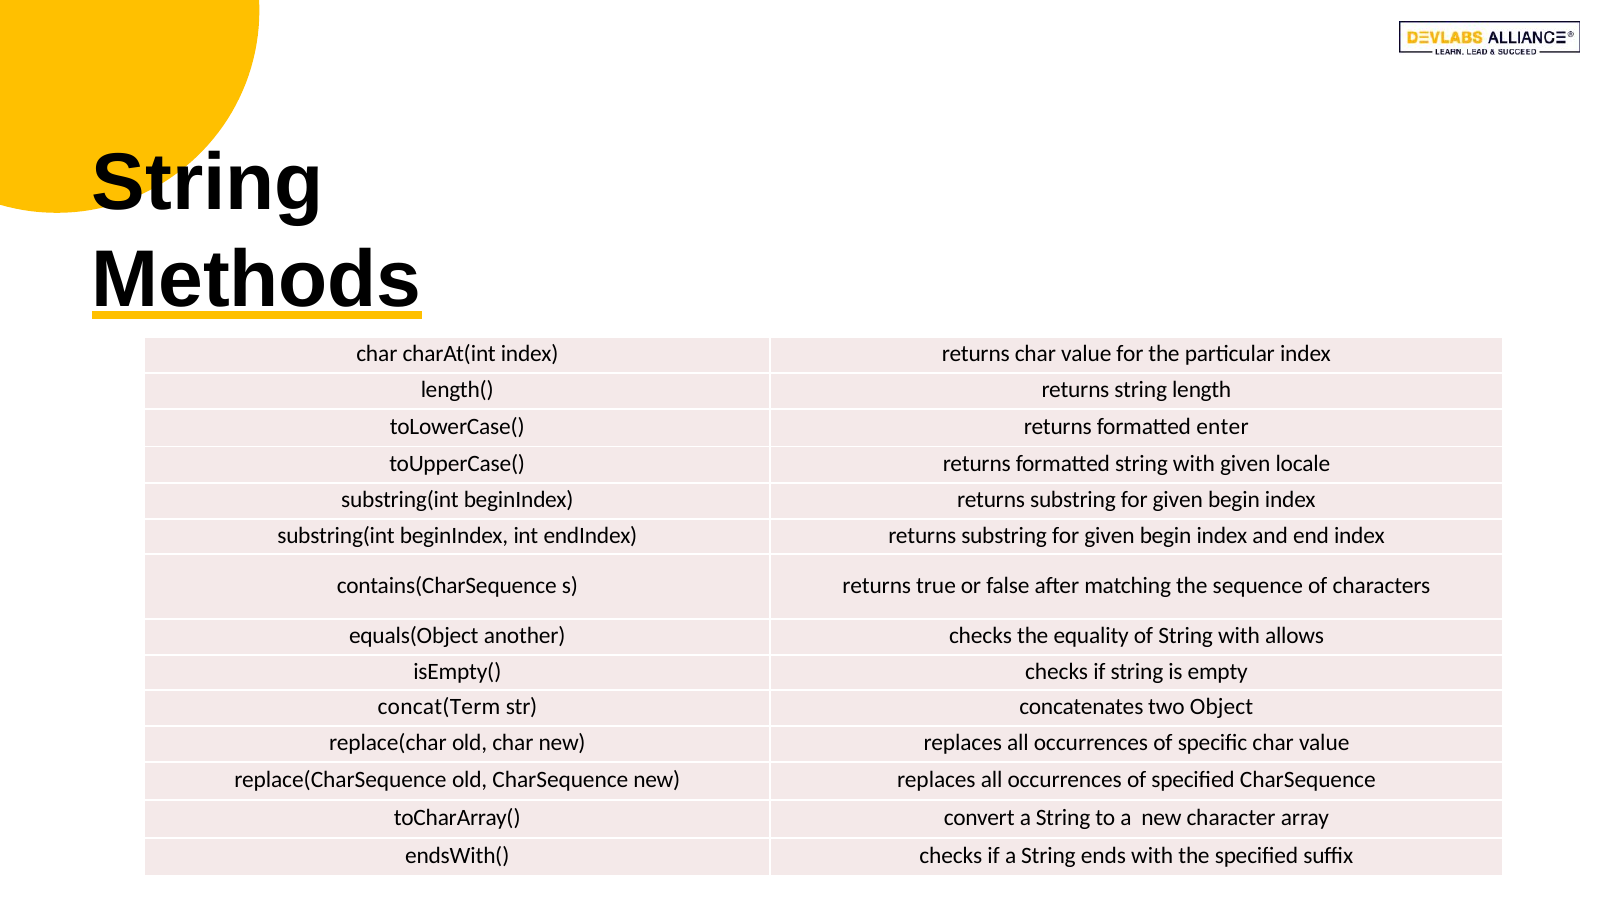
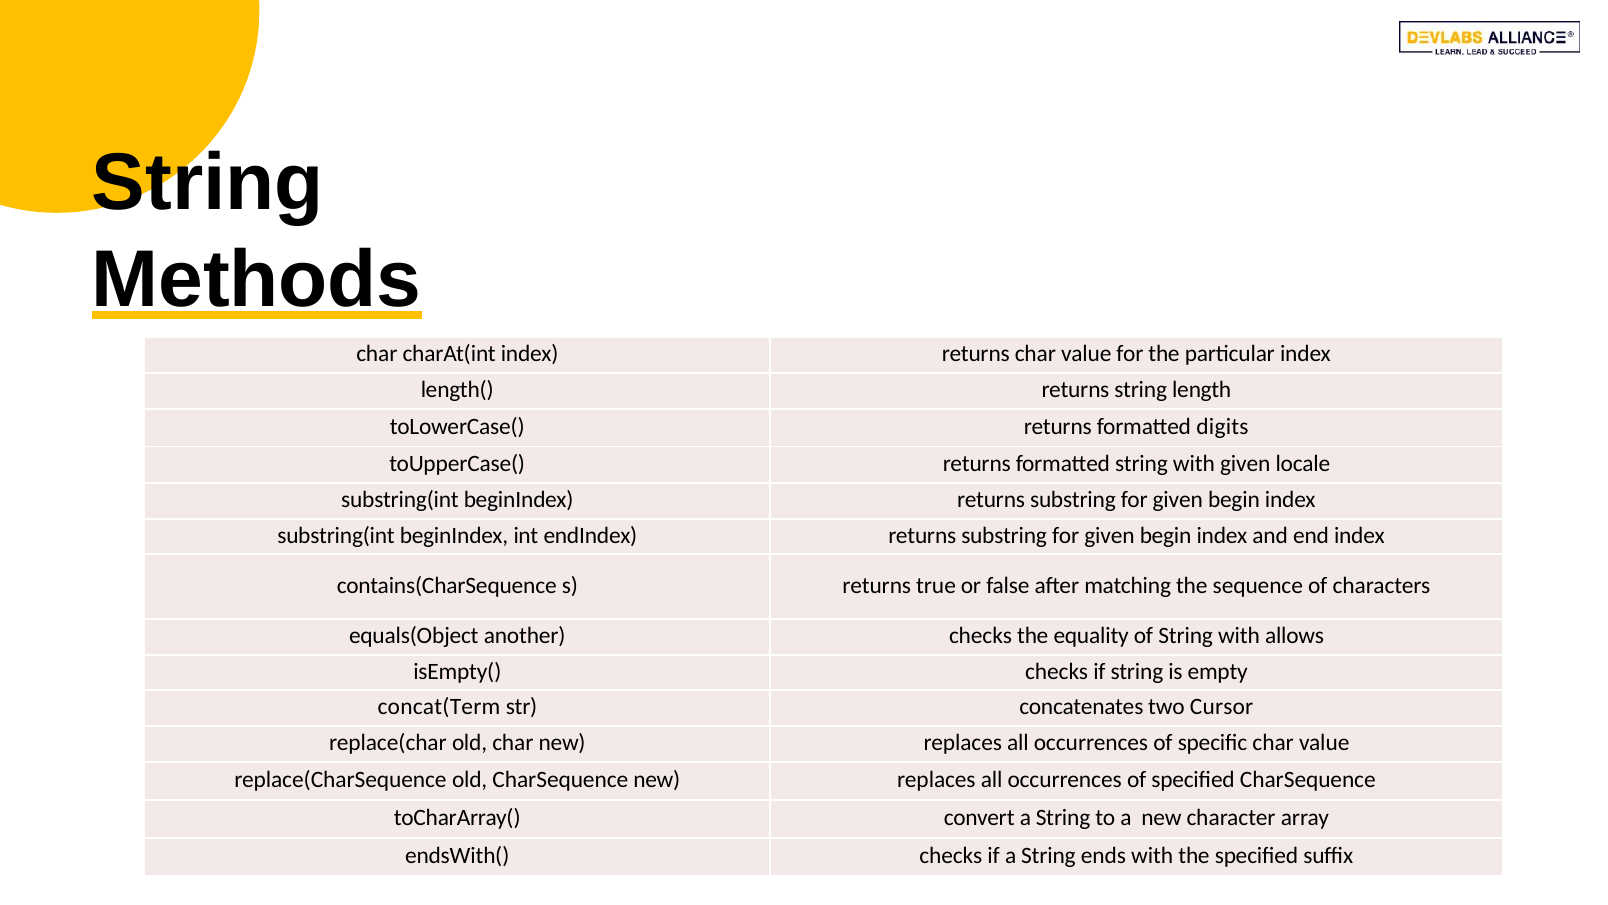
enter: enter -> digits (1222, 426)
Object: Object -> Cursor (1222, 707)
